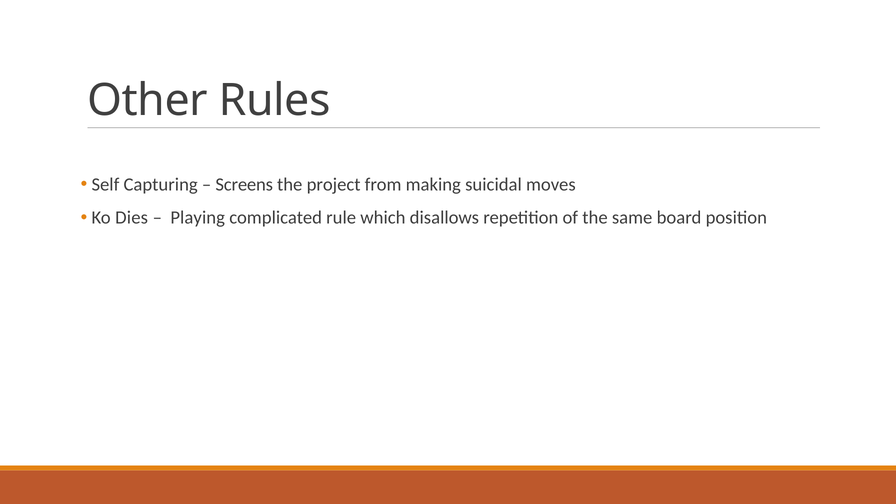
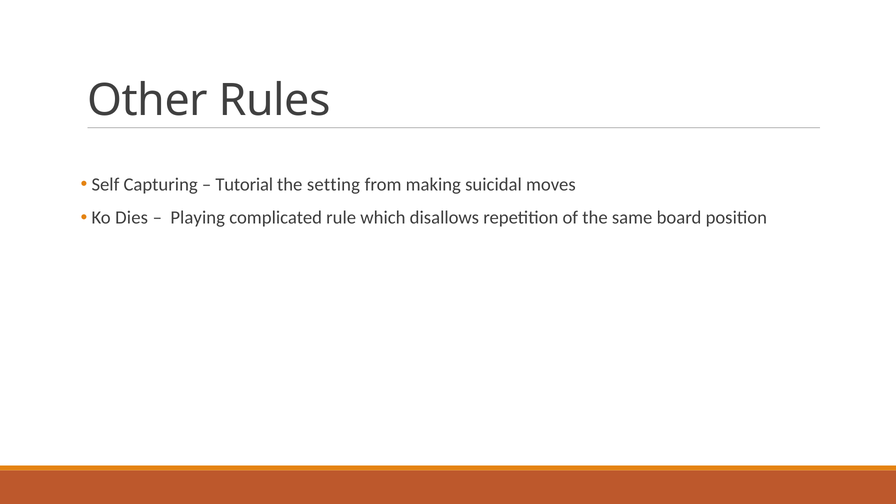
Screens: Screens -> Tutorial (244, 184)
project: project -> setting (333, 184)
